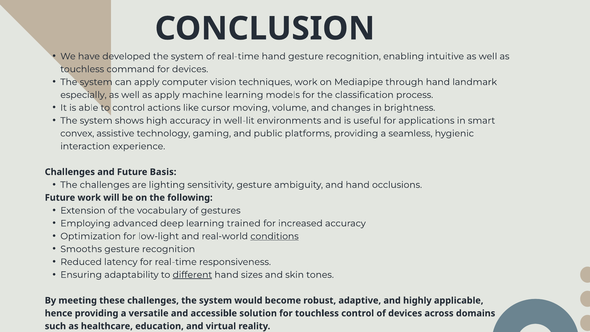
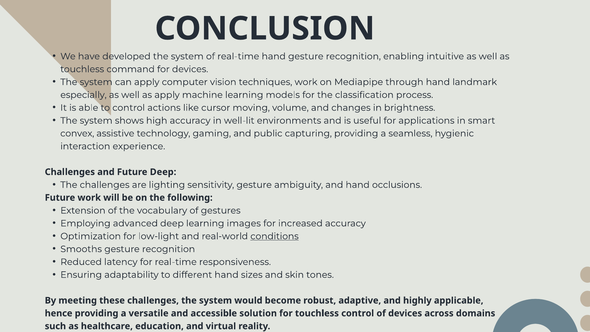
platforms: platforms -> capturing (308, 133)
Future Basis: Basis -> Deep (163, 172)
trained: trained -> images (244, 223)
different underline: present -> none (192, 275)
